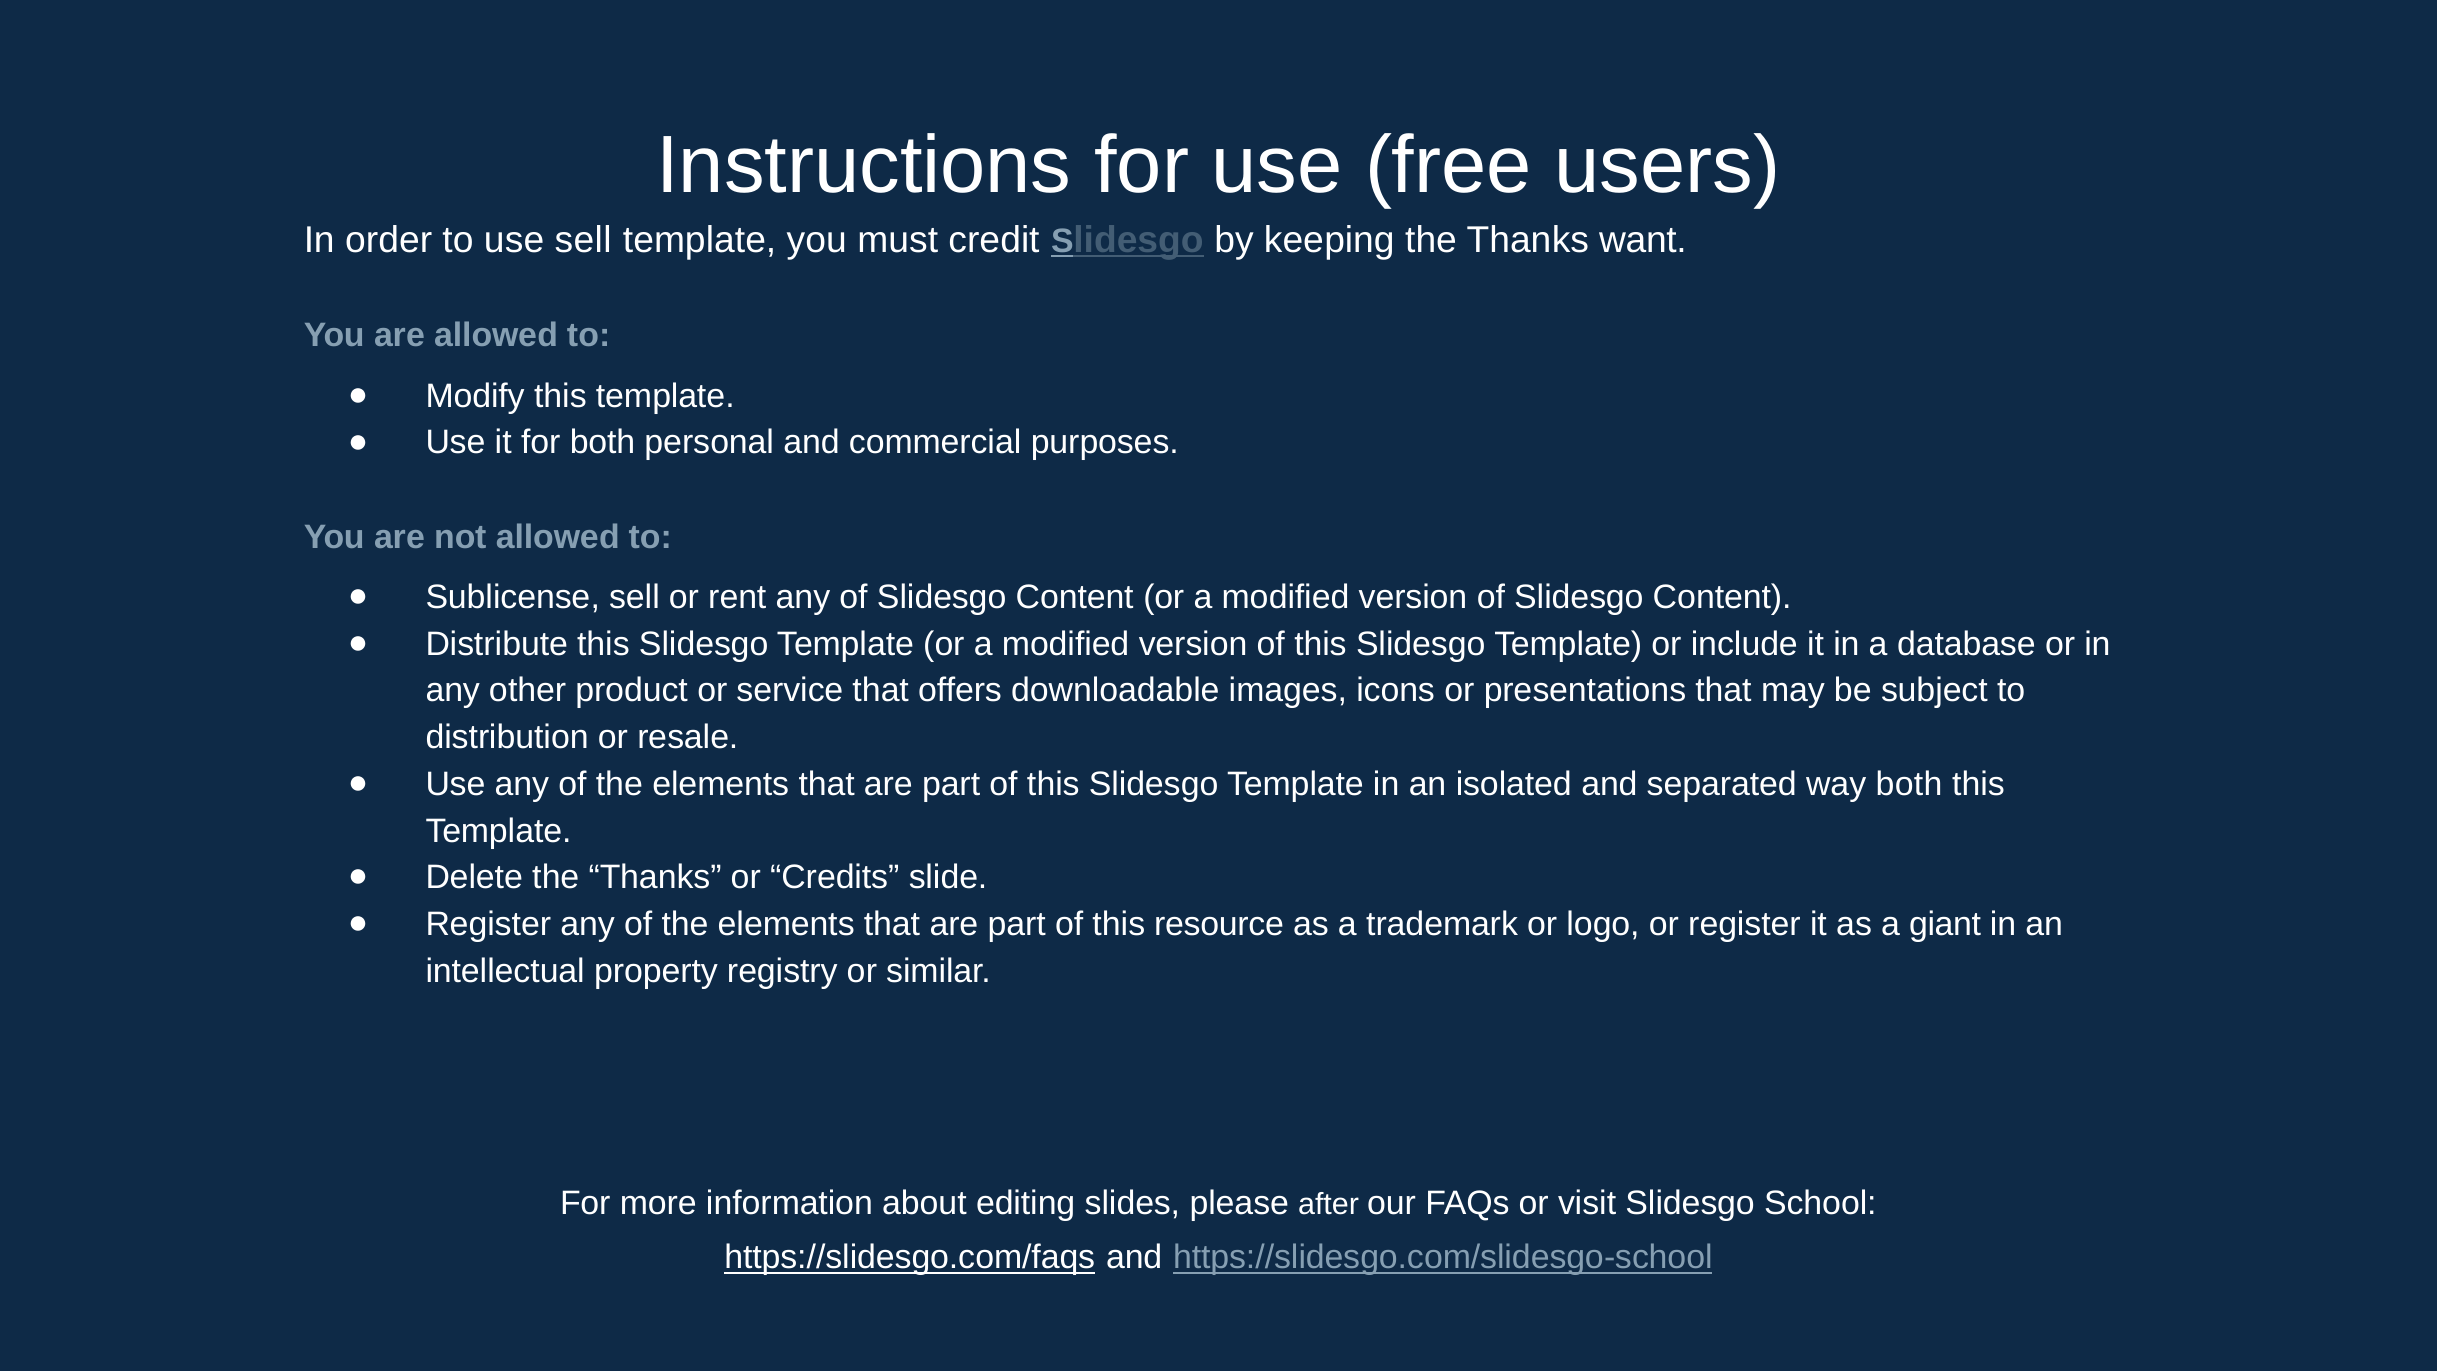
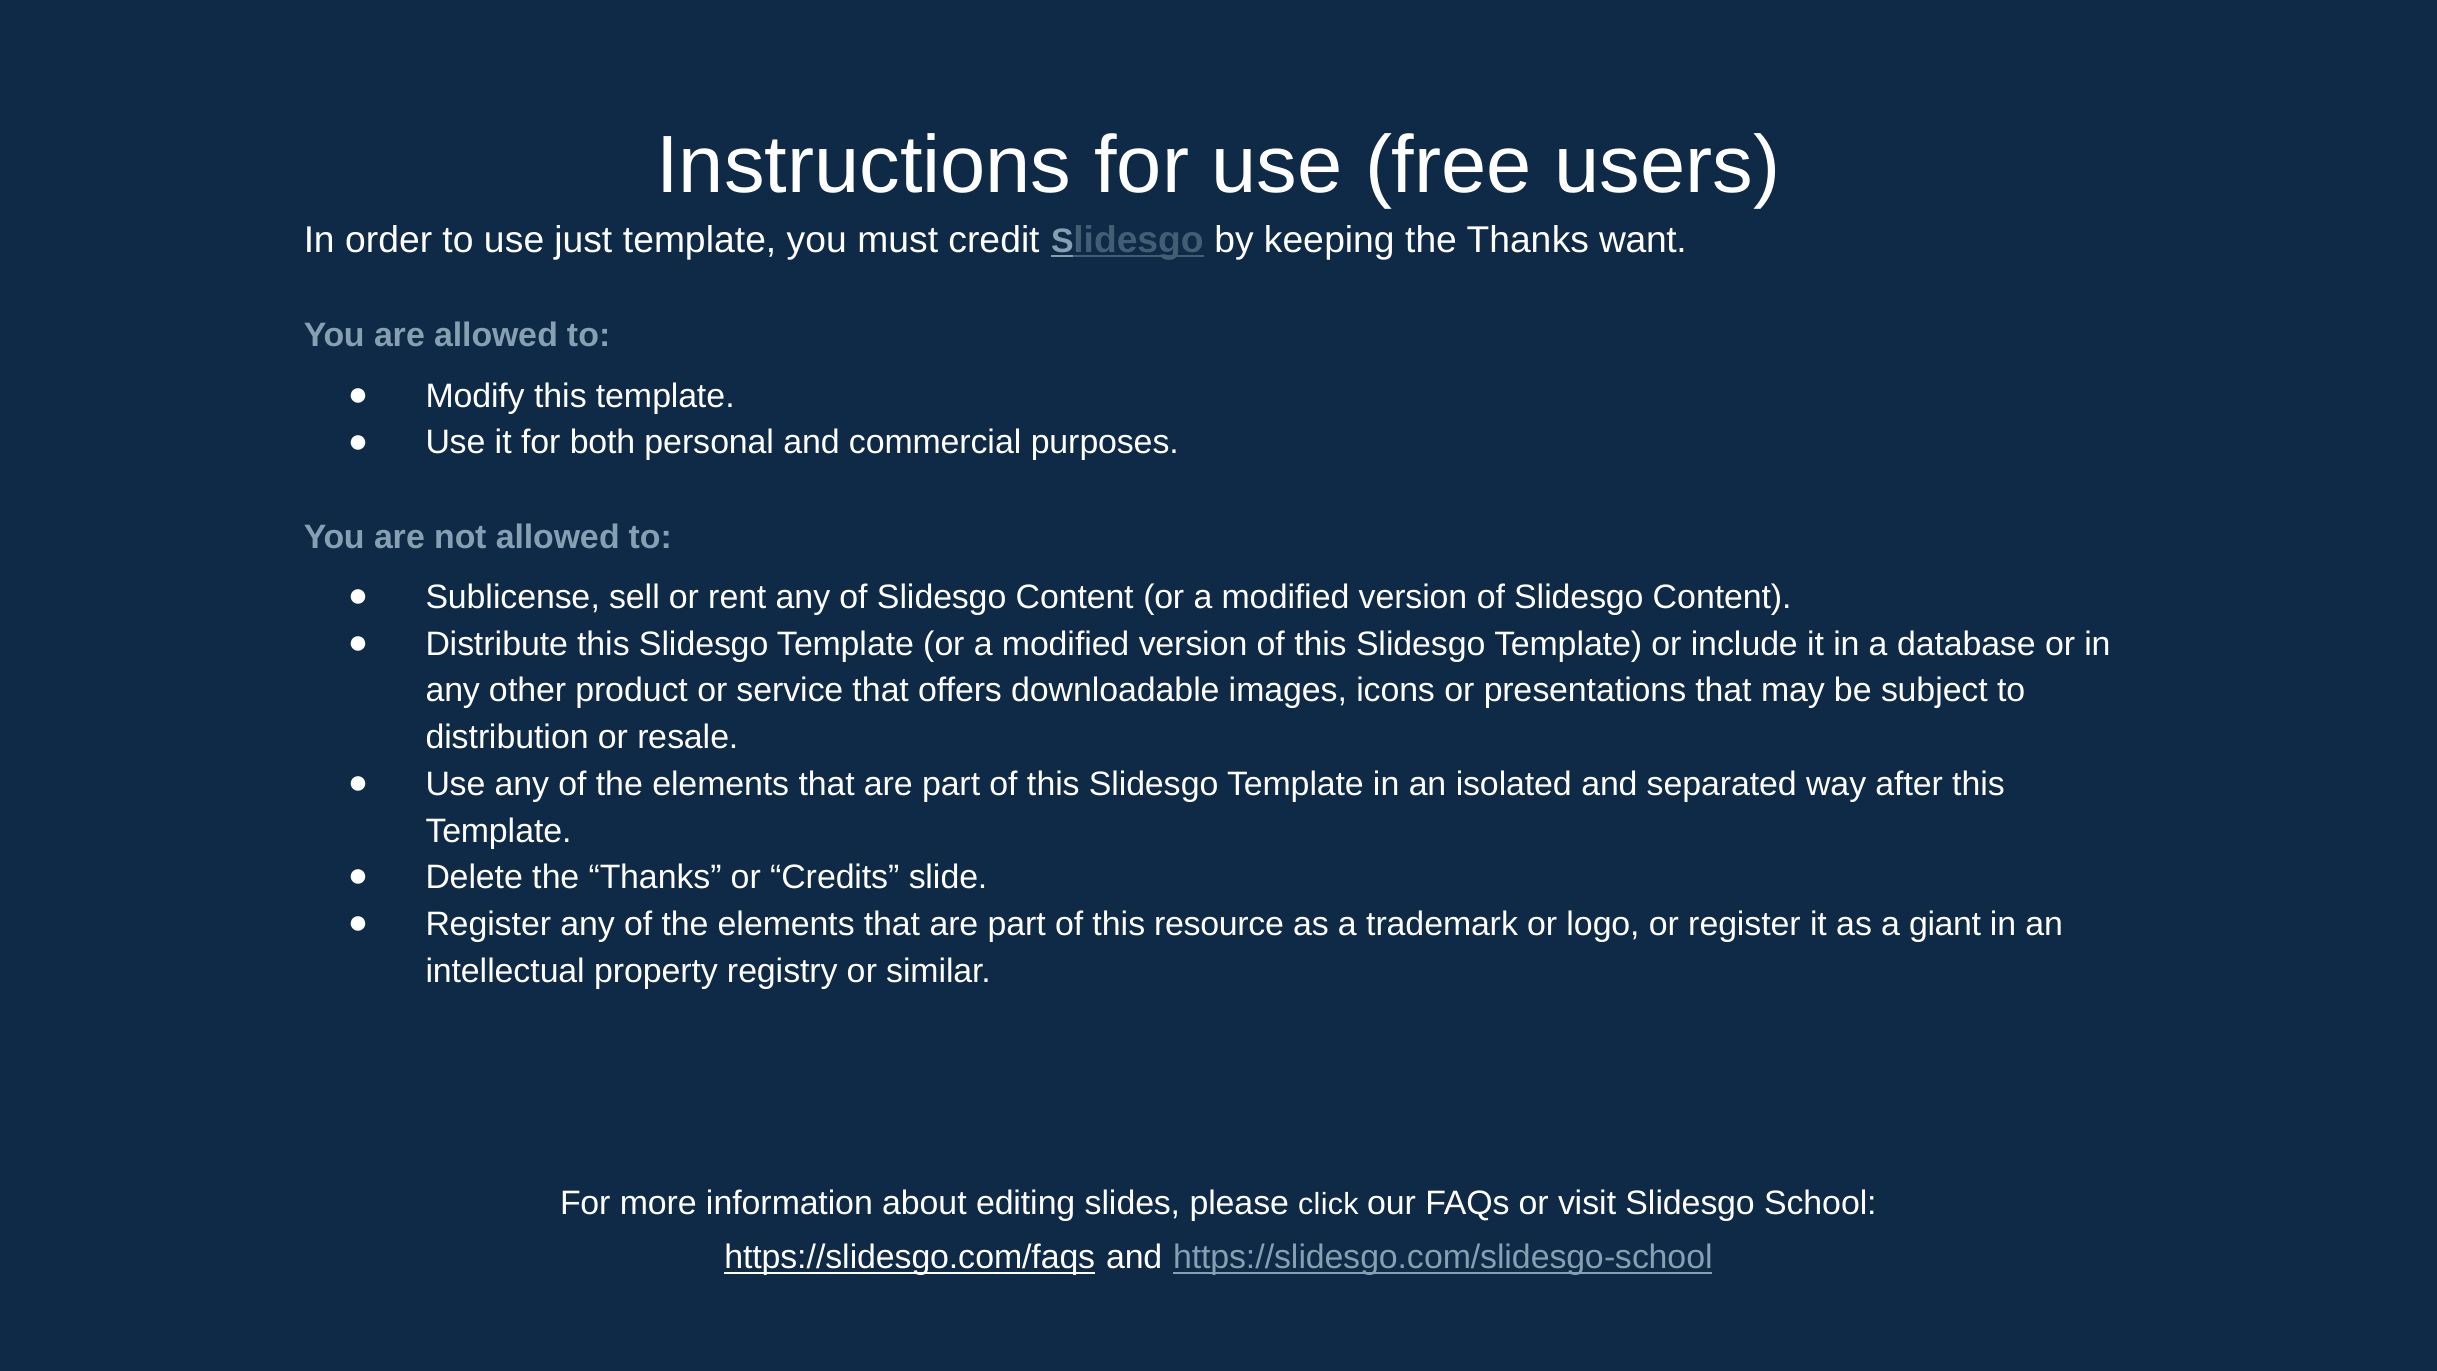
use sell: sell -> just (583, 240)
way both: both -> after (1909, 784)
after: after -> click (1328, 1204)
